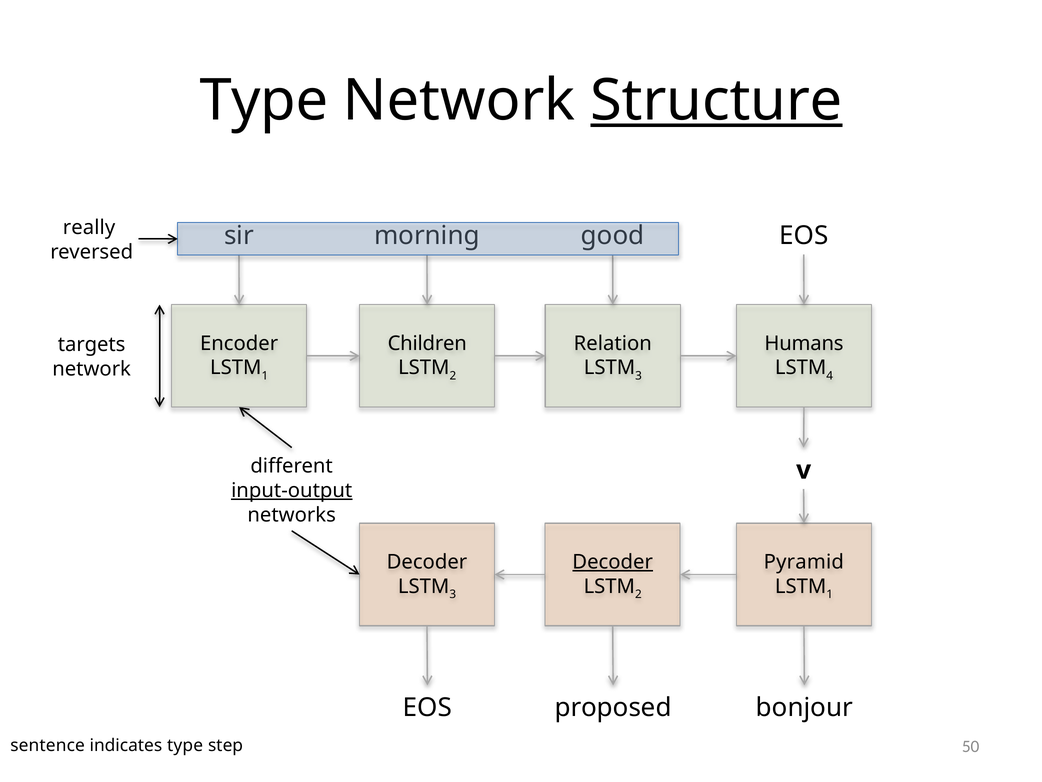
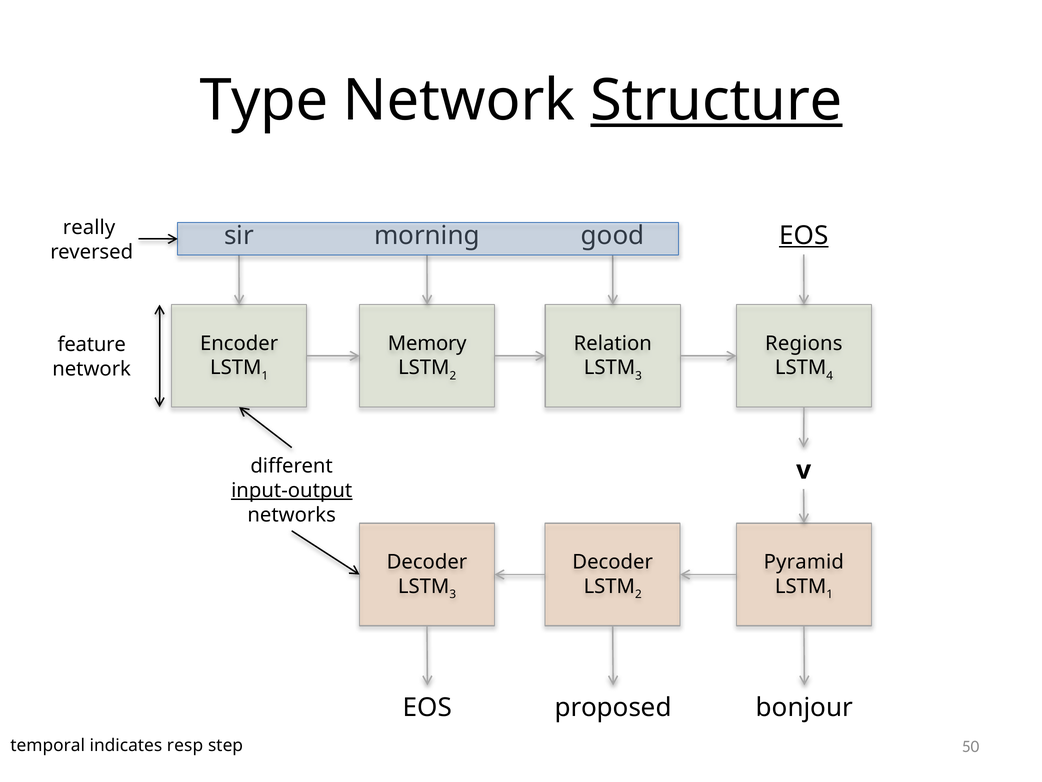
EOS underline: none -> present (804, 235)
Children: Children -> Memory (427, 343)
Humans: Humans -> Regions (804, 343)
targets: targets -> feature (92, 345)
Decoder underline: present -> none (613, 562)
sentence: sentence -> temporal (48, 745)
indicates type: type -> resp (185, 745)
